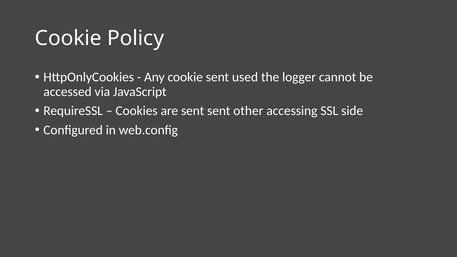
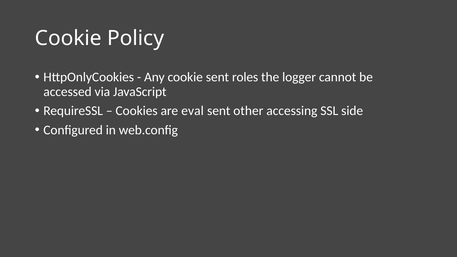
used: used -> roles (245, 77)
are sent: sent -> eval (193, 111)
